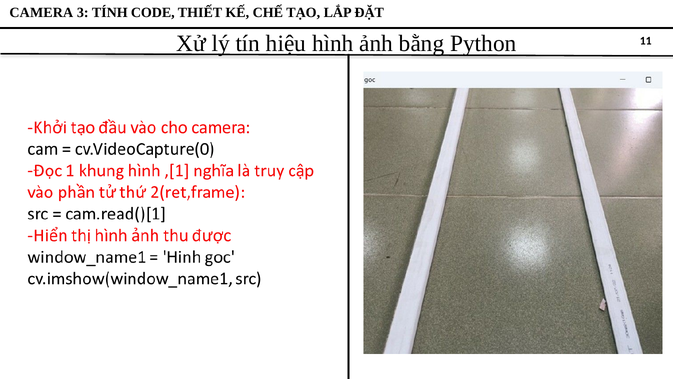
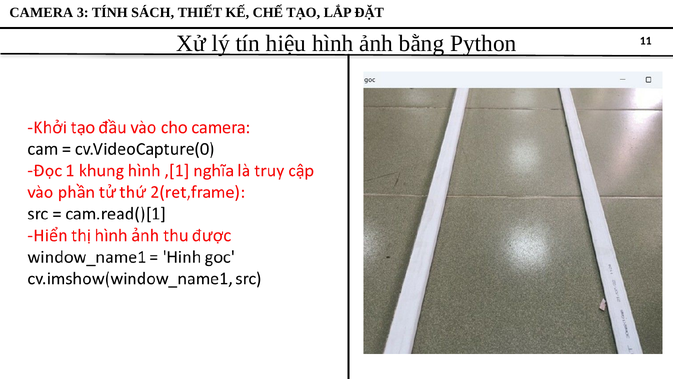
CODE: CODE -> SÁCH (153, 13)
